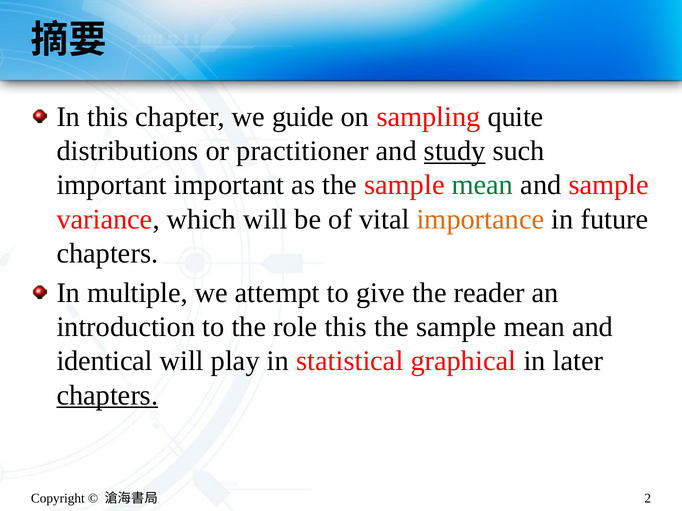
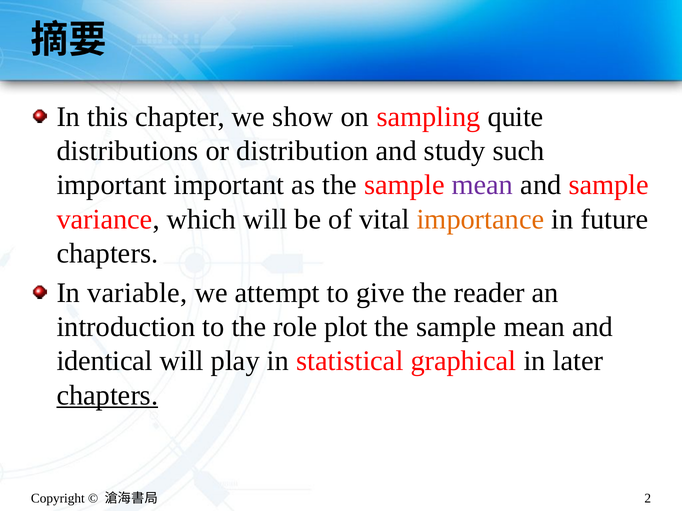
guide: guide -> show (303, 117)
practitioner: practitioner -> distribution (303, 151)
study underline: present -> none (455, 151)
mean colour: green -> purple (482, 185)
multiple: multiple -> variable (137, 293)
role this: this -> plot (346, 327)
